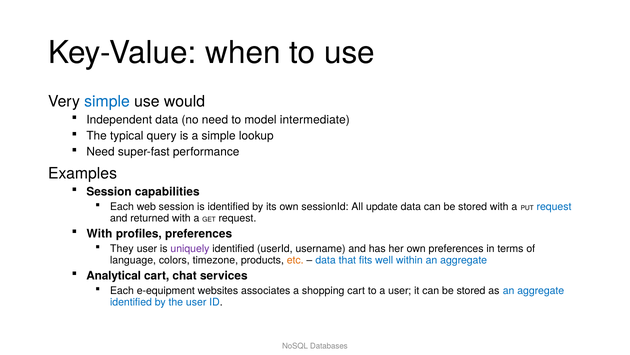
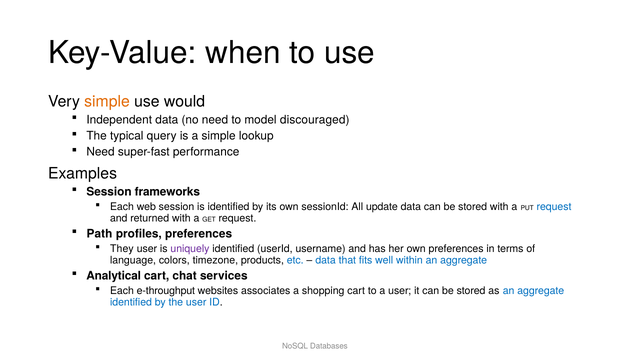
simple colour: blue -> orange (107, 101)
intermediate: intermediate -> discouraged (315, 120)
capabilities: capabilities -> frameworks (167, 191)
With: With -> Path (99, 233)
etc colour: orange -> blue (295, 260)
e-equipment: e-equipment -> e-throughput (166, 291)
